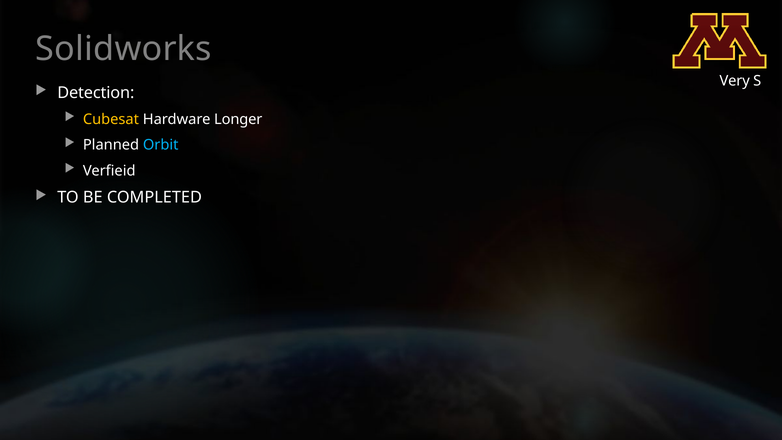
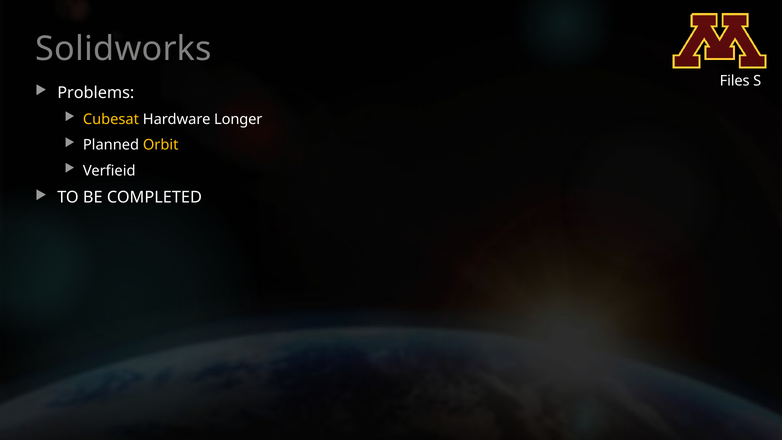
Very: Very -> Files (735, 81)
Detection: Detection -> Problems (96, 93)
Orbit colour: light blue -> yellow (161, 145)
